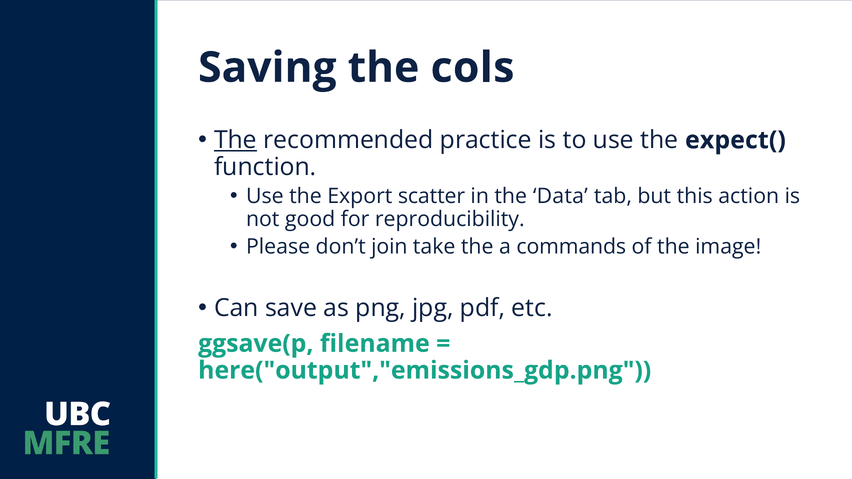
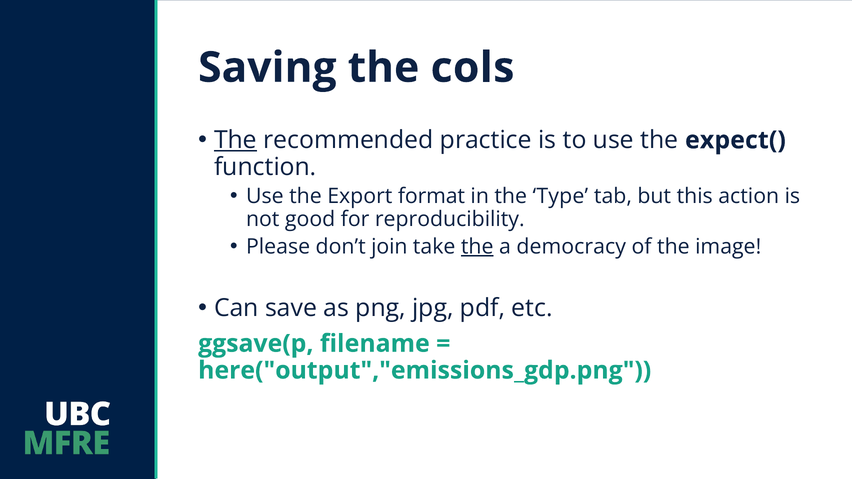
scatter: scatter -> format (432, 196)
Data: Data -> Type (560, 196)
the underline: none -> present (477, 247)
commands: commands -> democracy (571, 247)
